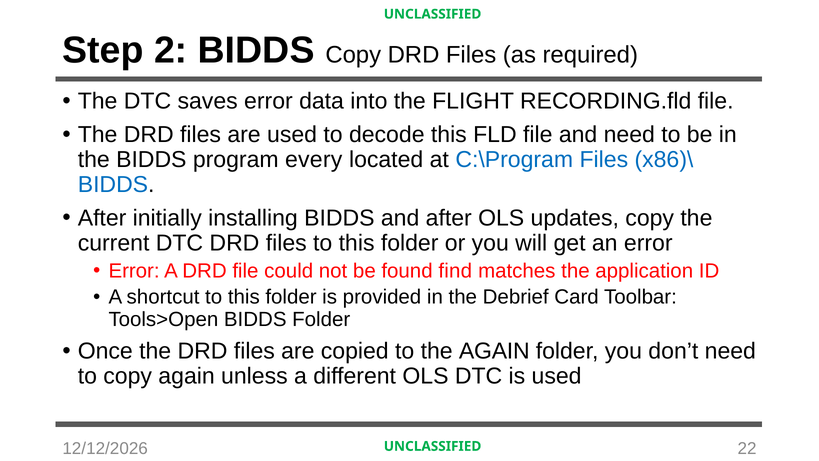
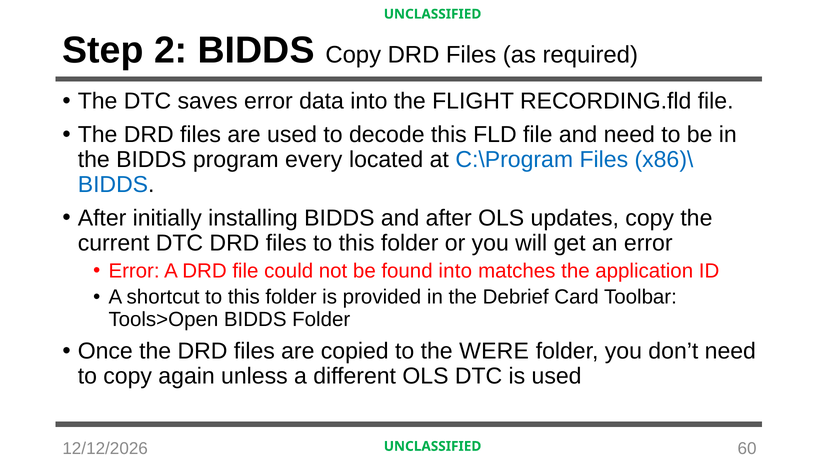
found find: find -> into (455, 271)
the AGAIN: AGAIN -> WERE (494, 351)
22: 22 -> 60 (747, 448)
